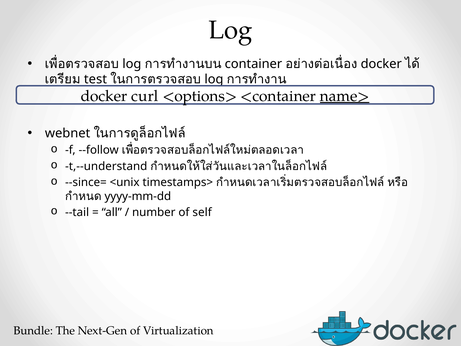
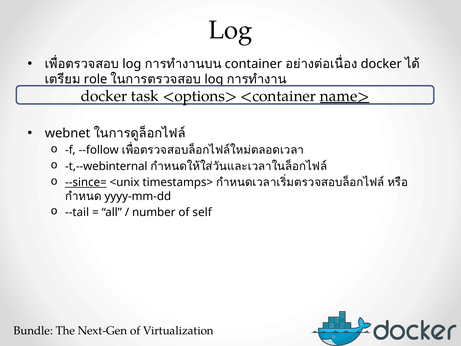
test: test -> role (96, 79)
curl: curl -> task (145, 96)
t,--understand: t,--understand -> t,--webinternal (106, 166)
--since= underline: none -> present (86, 182)
